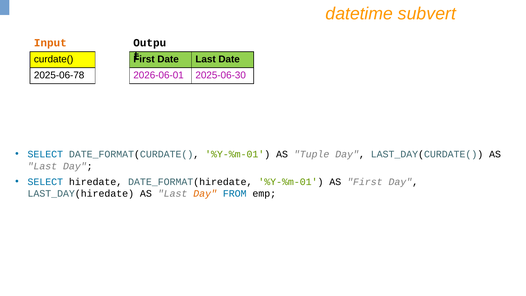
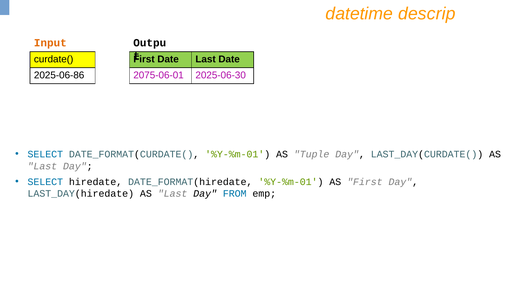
subvert: subvert -> descrip (427, 14)
2025-06-78: 2025-06-78 -> 2025-06-86 (59, 75)
2026-06-01: 2026-06-01 -> 2075-06-01 (159, 75)
Day colour: orange -> black (205, 194)
